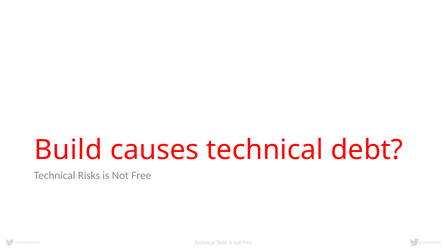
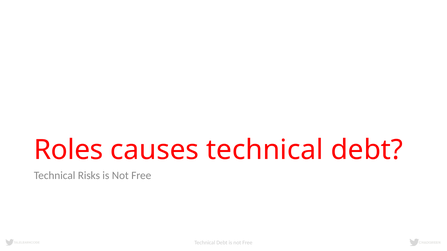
Build: Build -> Roles (68, 150)
